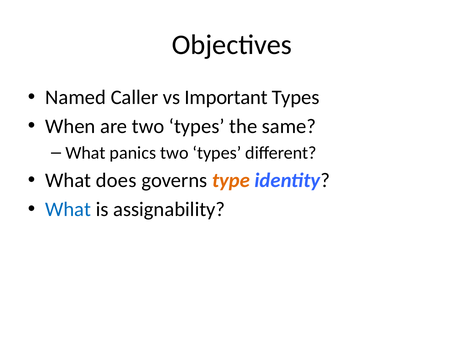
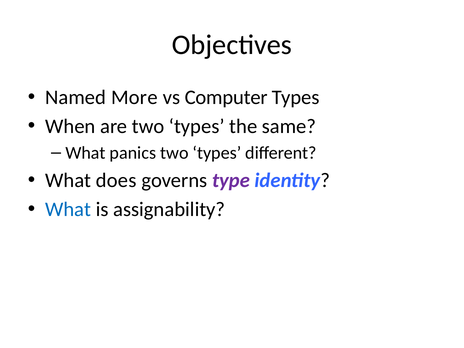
Caller: Caller -> More (134, 97)
Important: Important -> Computer (226, 97)
type colour: orange -> purple (231, 180)
